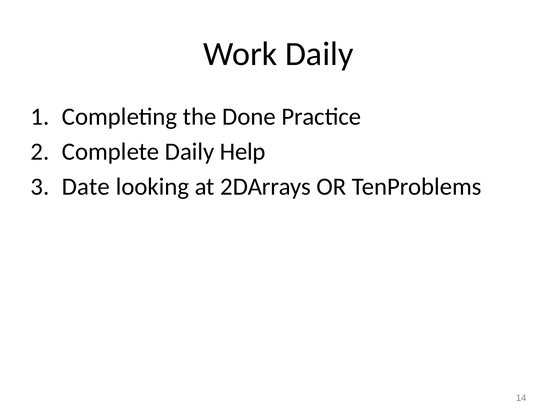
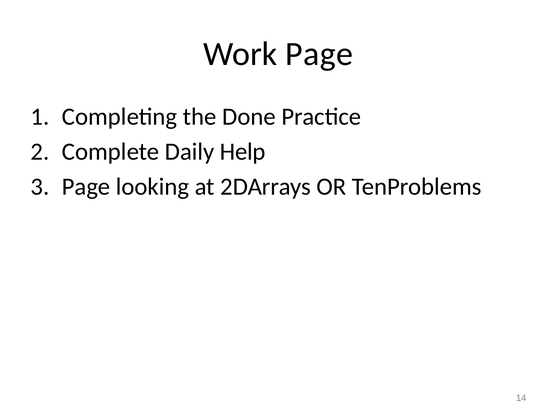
Work Daily: Daily -> Page (319, 54)
Date: Date -> Page (86, 187)
